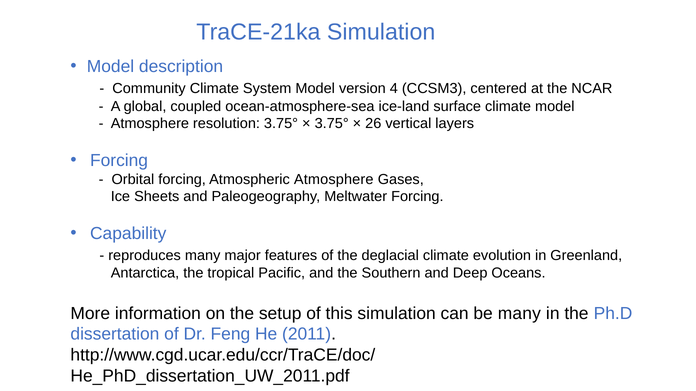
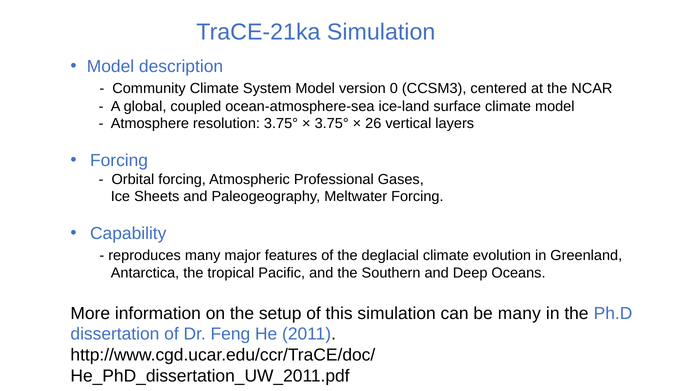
4: 4 -> 0 (394, 88)
Atmospheric Atmosphere: Atmosphere -> Professional (334, 180)
